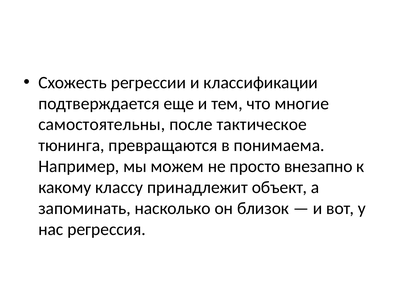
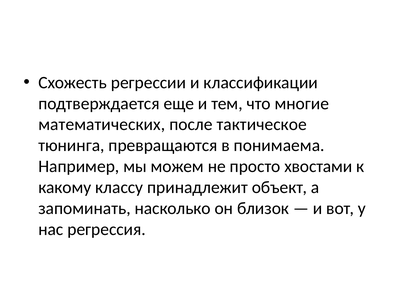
самостоятельны: самостоятельны -> математических (102, 124)
внезапно: внезапно -> хвостами (318, 166)
